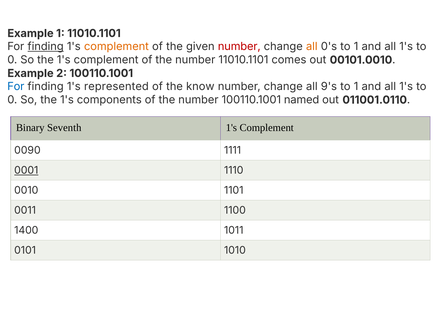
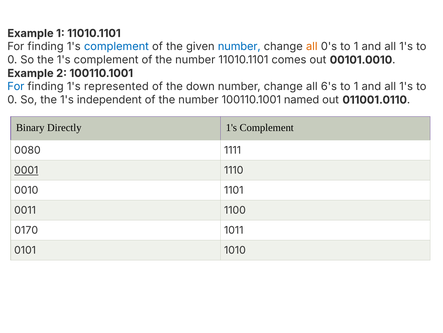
finding underline: present -> none (46, 47)
complement colour: orange -> blue (116, 47)
number colour: red -> blue (239, 47)
know: know -> down (200, 86)
9's: 9's -> 6's (329, 86)
components: components -> independent (109, 100)
Seventh: Seventh -> Directly (64, 127)
0090: 0090 -> 0080 (27, 150)
1400: 1400 -> 0170 (26, 230)
